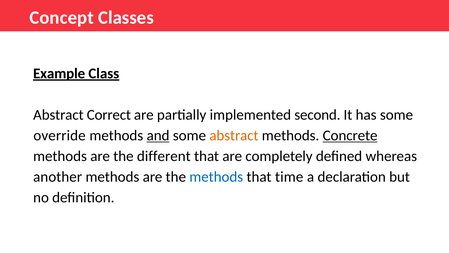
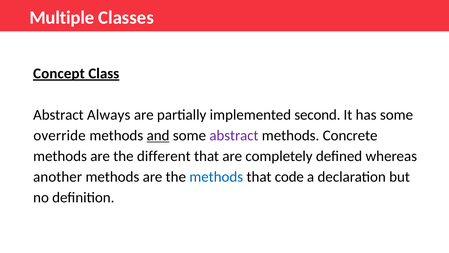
Concept: Concept -> Multiple (62, 18)
Example: Example -> Concept (59, 73)
Correct: Correct -> Always (109, 115)
abstract colour: orange -> purple (234, 135)
Concrete underline: present -> none (350, 135)
time: time -> code (289, 177)
